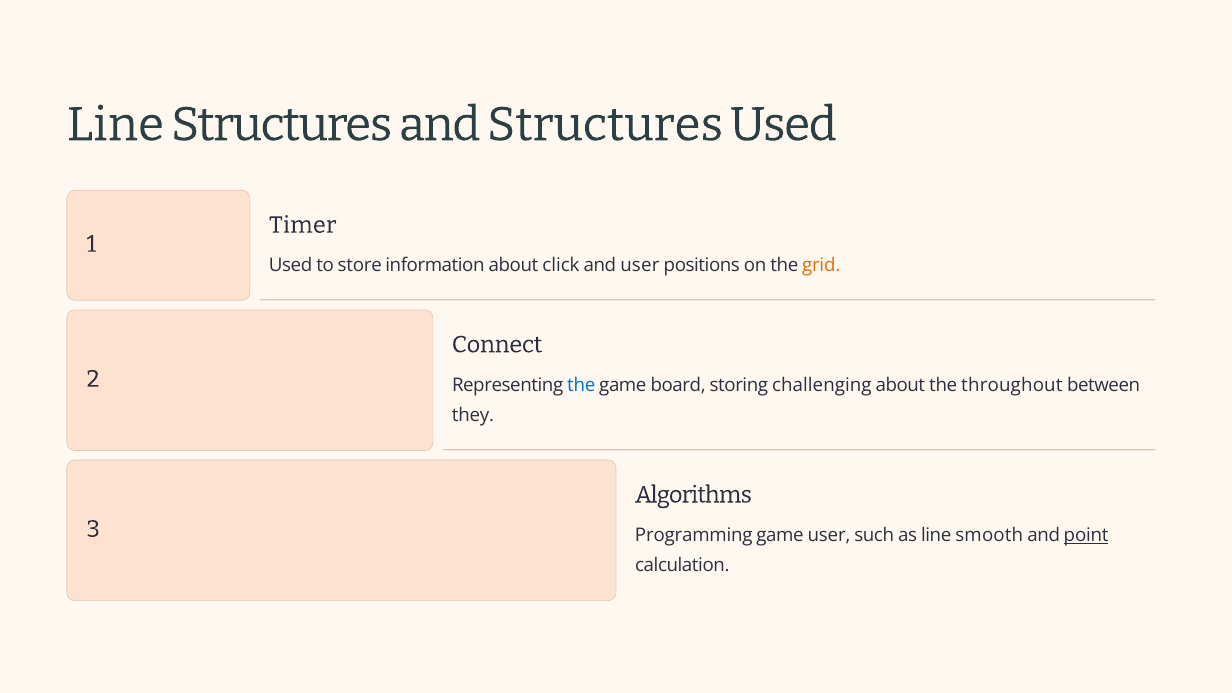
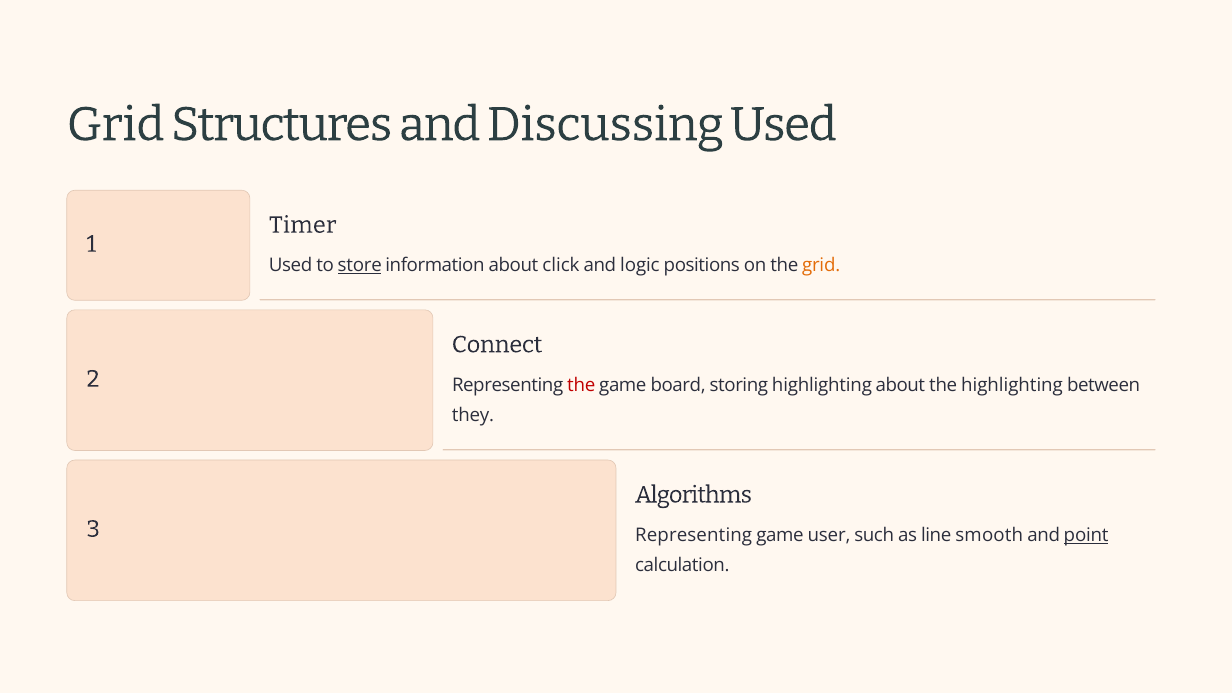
Line: Line -> Grid (116, 125)
and Structures: Structures -> Discussing (605, 125)
store underline: none -> present (360, 265)
and user: user -> logic (640, 265)
the colour: blue -> red (581, 385)
storing challenging: challenging -> highlighting (822, 385)
the throughout: throughout -> highlighting (1012, 385)
Programming: Programming -> Representing (694, 535)
